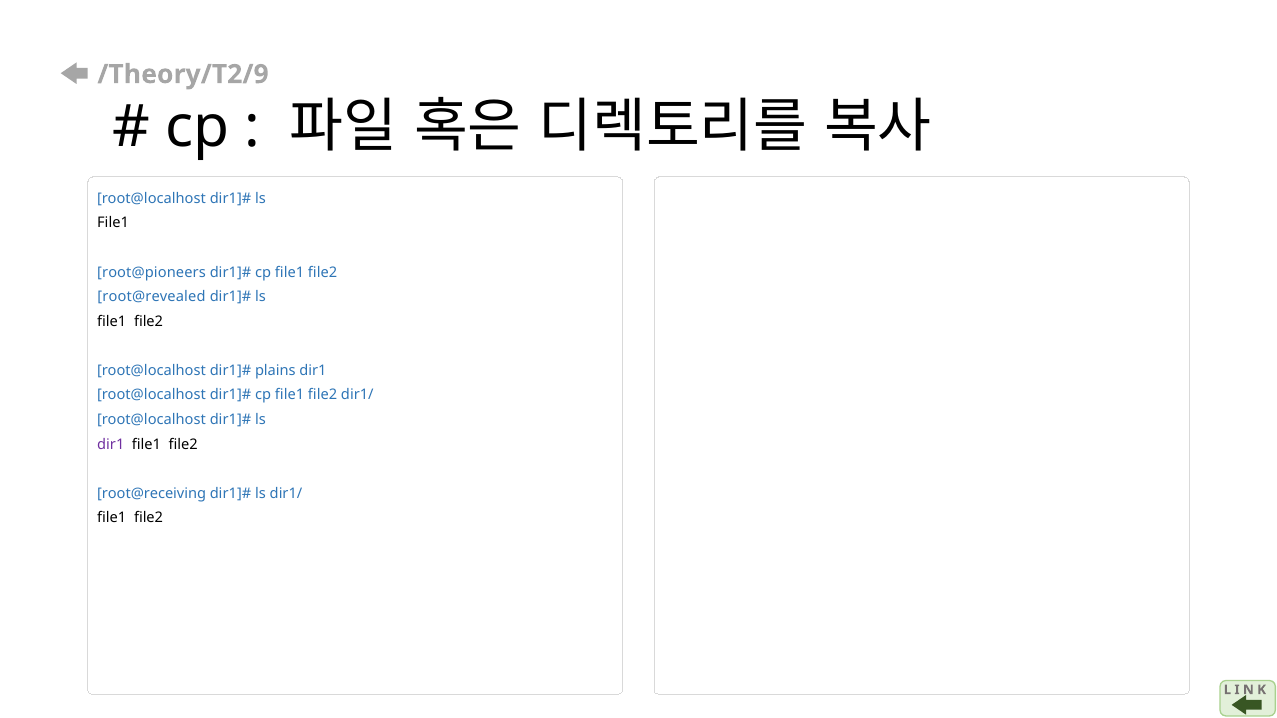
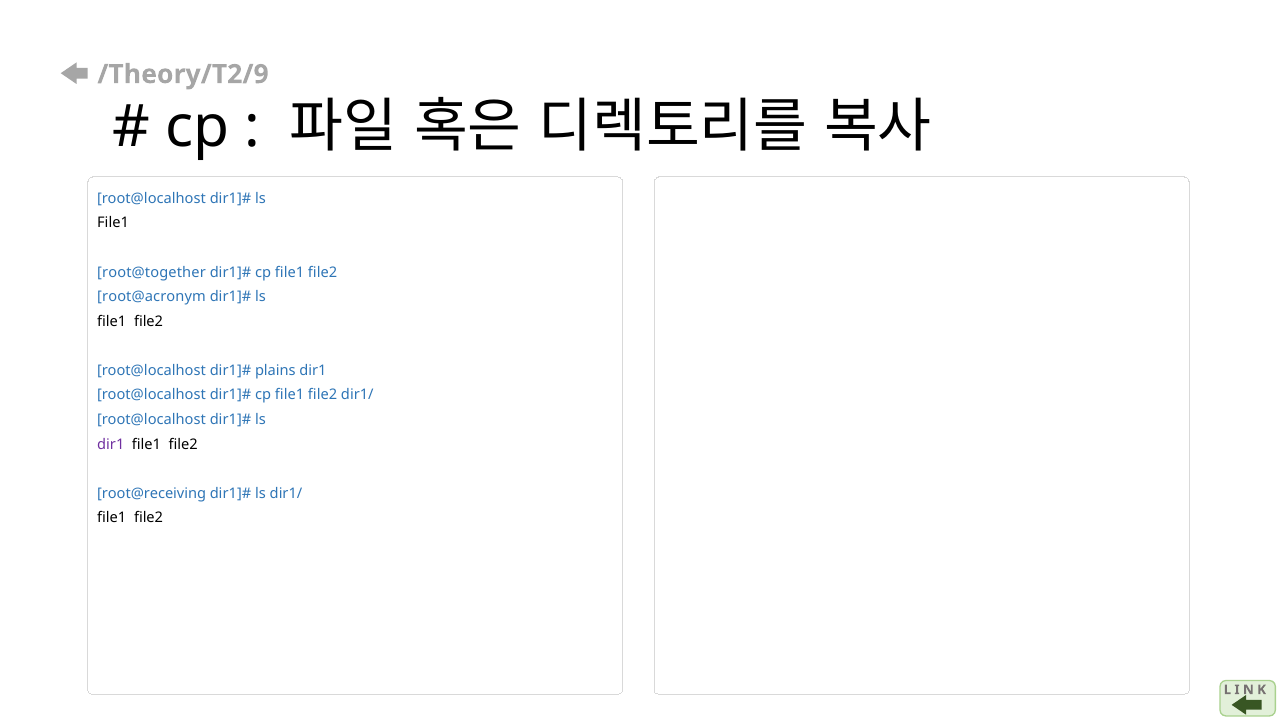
root@pioneers: root@pioneers -> root@together (152, 272)
root@revealed: root@revealed -> root@acronym (152, 297)
